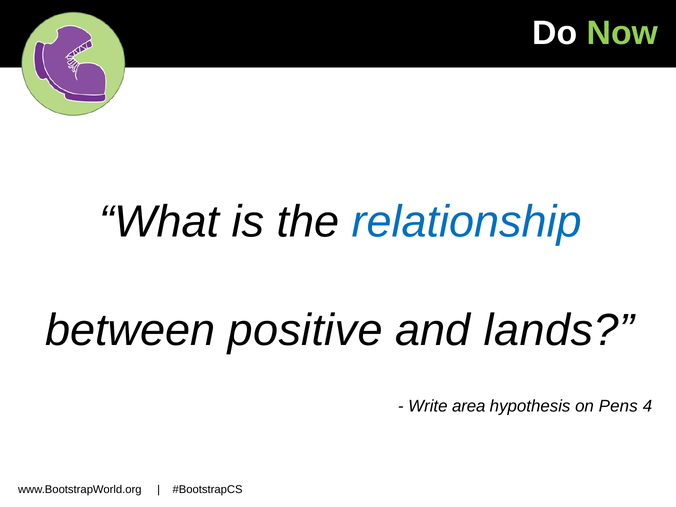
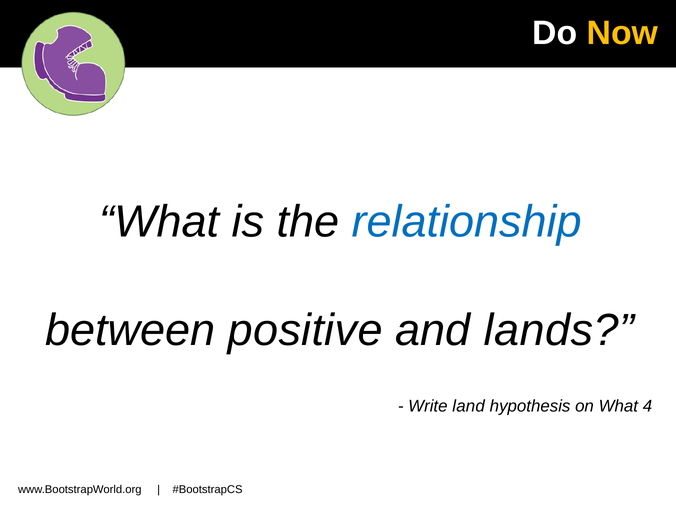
Now colour: light green -> yellow (622, 33)
area: area -> land (469, 406)
on Pens: Pens -> What (618, 406)
